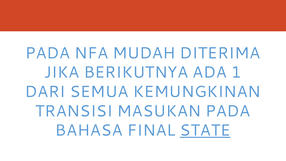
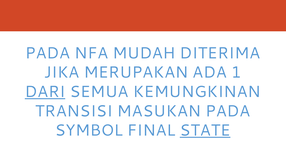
BERIKUTNYA: BERIKUTNYA -> MERUPAKAN (136, 72)
DARI underline: none -> present (45, 92)
BAHASA: BAHASA -> SYMBOL (89, 130)
